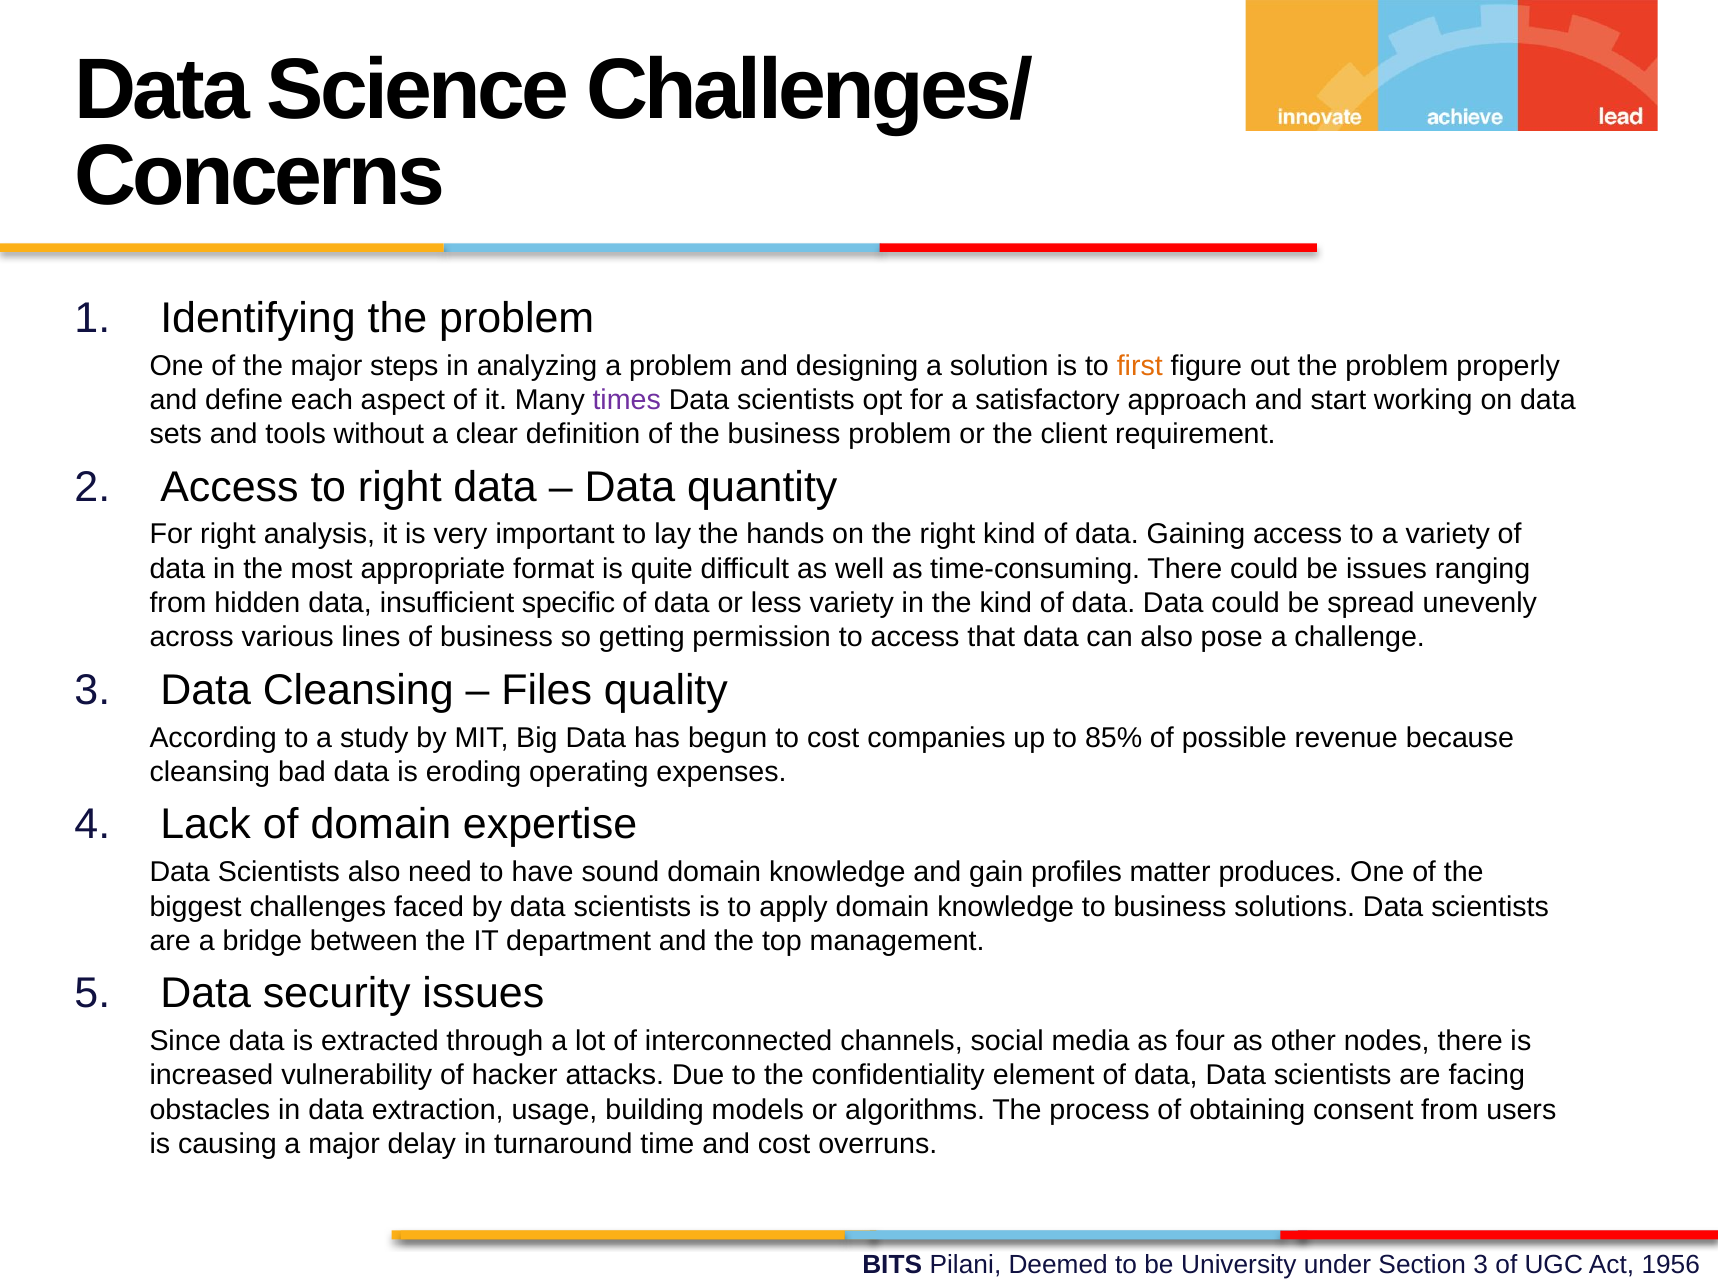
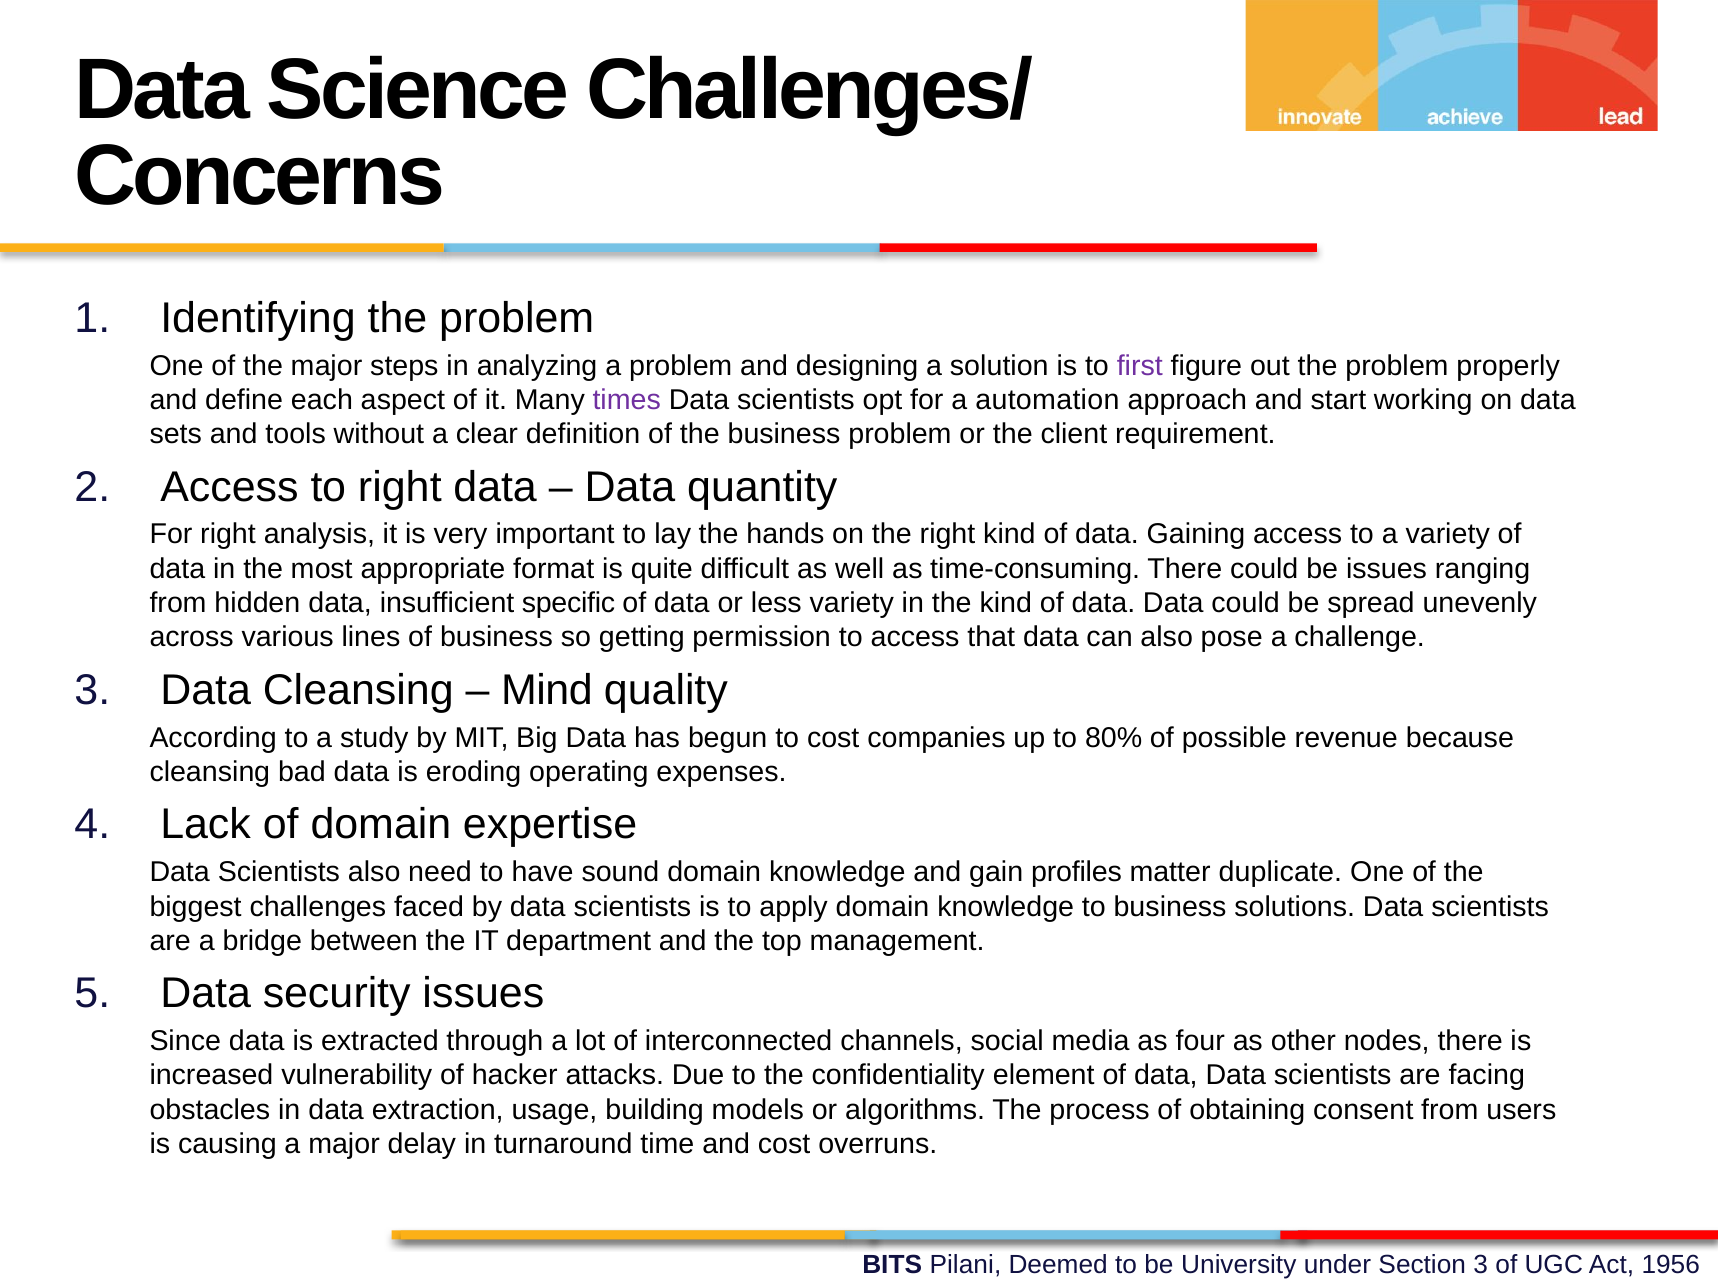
first colour: orange -> purple (1140, 366)
satisfactory: satisfactory -> automation (1047, 400)
Files: Files -> Mind (547, 690)
85%: 85% -> 80% (1114, 738)
produces: produces -> duplicate (1280, 873)
